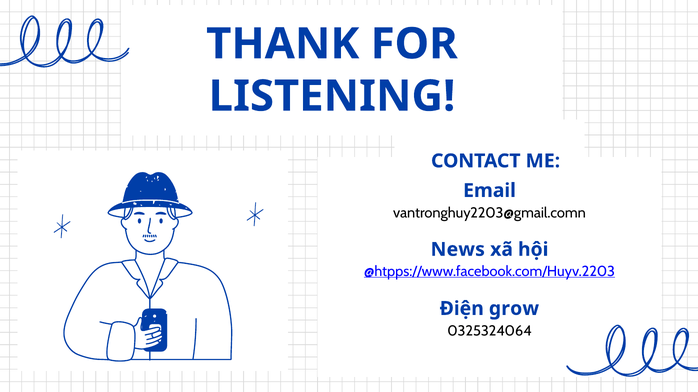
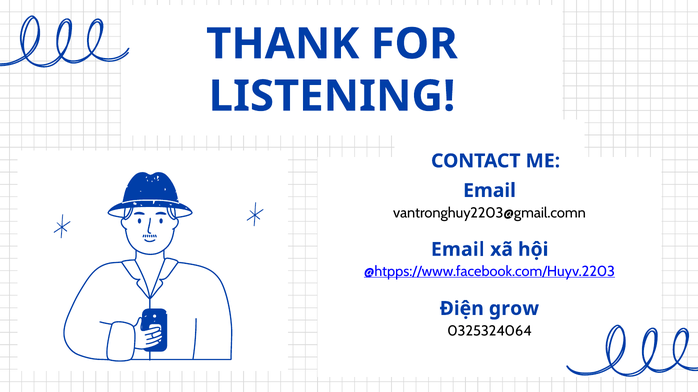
News: News -> Email (458, 250)
